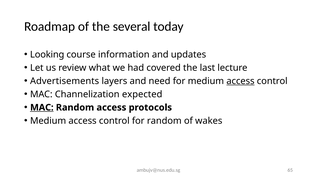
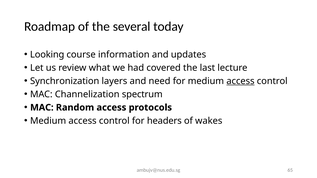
Advertisements: Advertisements -> Synchronization (65, 81)
expected: expected -> spectrum (142, 94)
MAC underline: present -> none (42, 108)
for random: random -> headers (164, 121)
